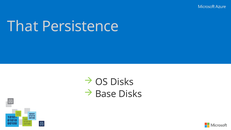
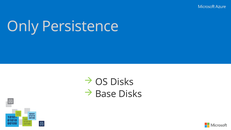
That: That -> Only (23, 26)
